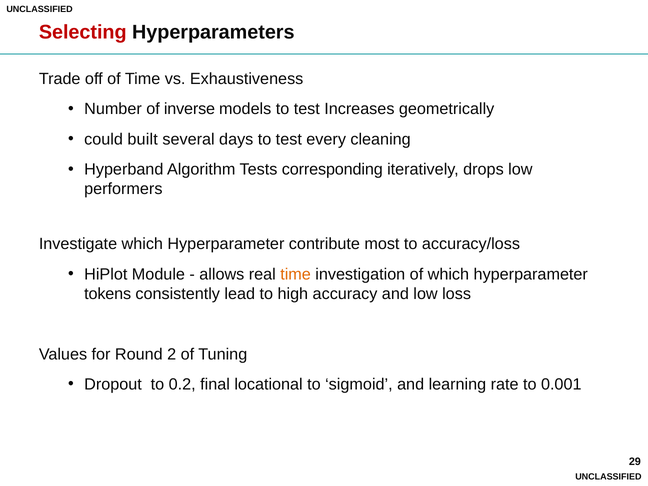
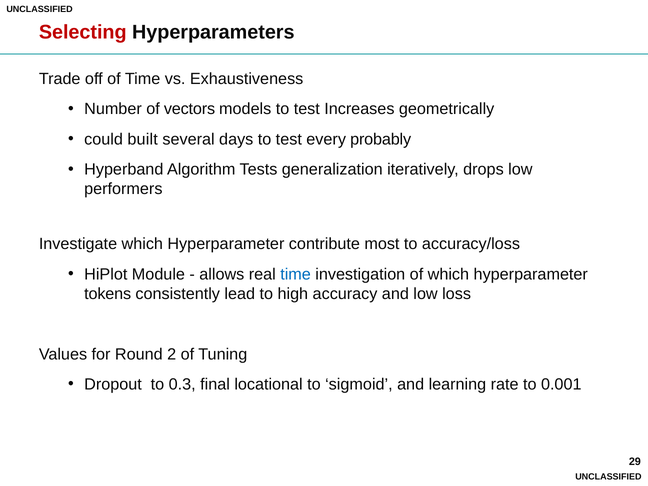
inverse: inverse -> vectors (189, 109)
cleaning: cleaning -> probably (381, 139)
corresponding: corresponding -> generalization (332, 170)
time colour: orange -> blue (296, 274)
0.2: 0.2 -> 0.3 (182, 384)
